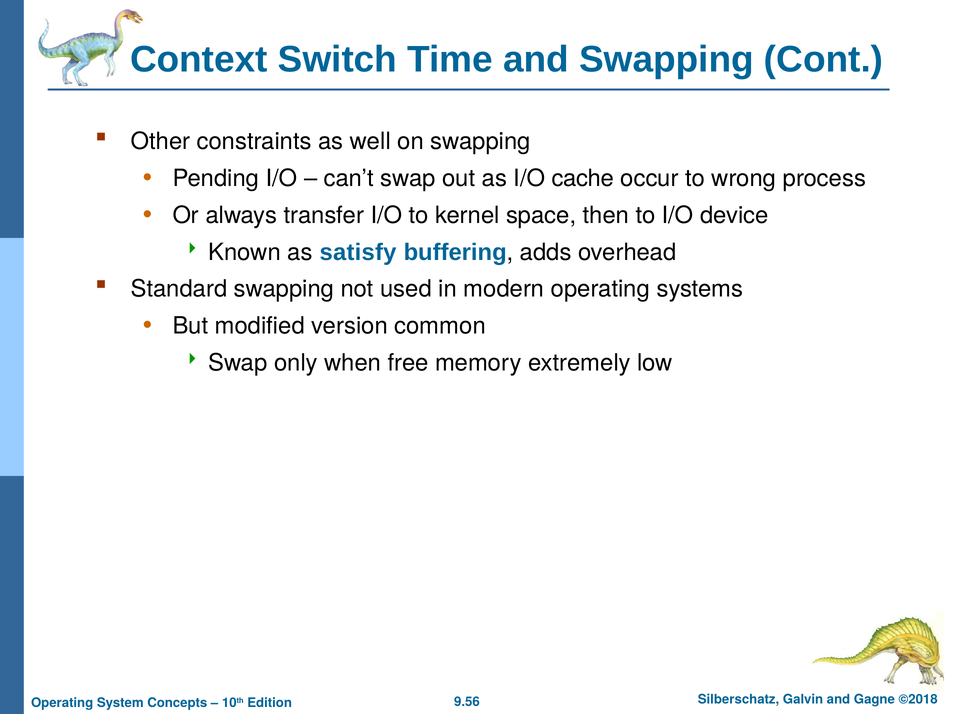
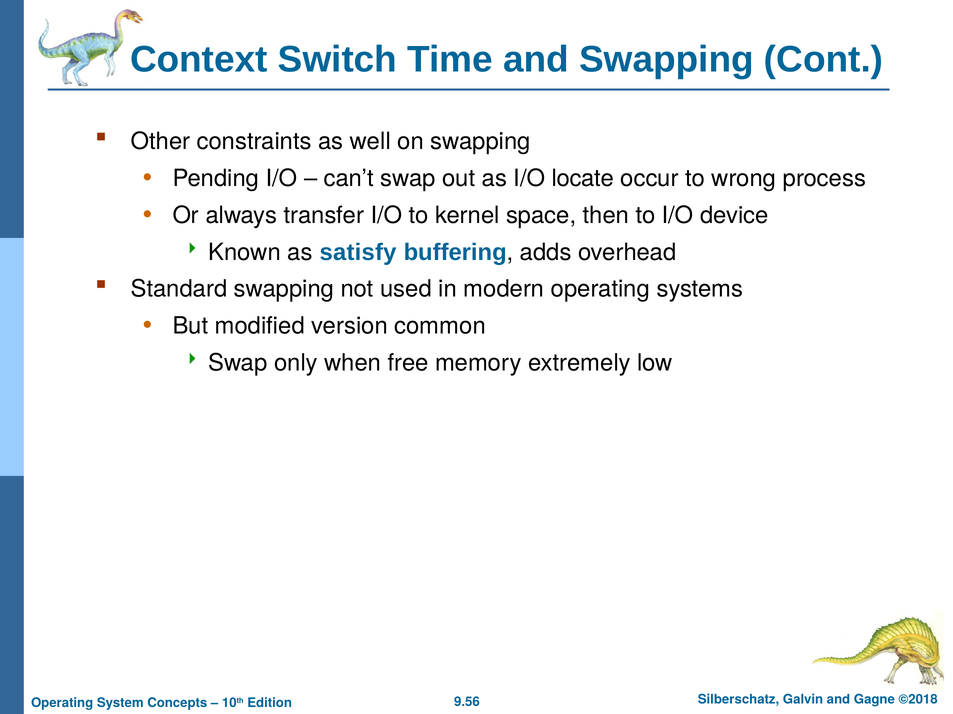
cache: cache -> locate (583, 179)
